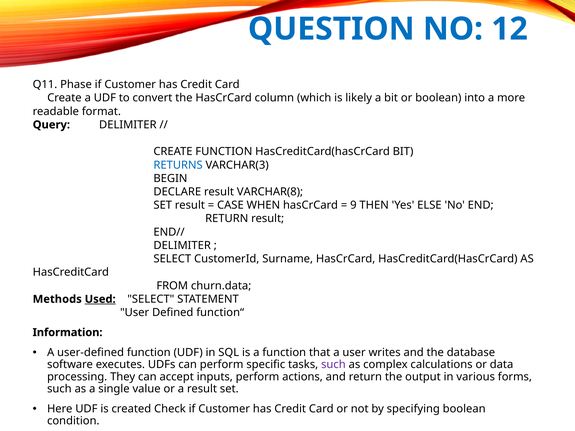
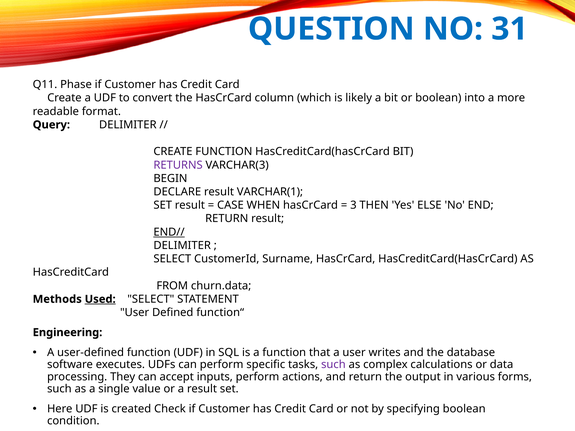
12: 12 -> 31 (510, 29)
RETURNS colour: blue -> purple (178, 165)
VARCHAR(8: VARCHAR(8 -> VARCHAR(1 (270, 192)
9: 9 -> 3 (353, 205)
END// underline: none -> present (169, 232)
Information: Information -> Engineering (67, 333)
